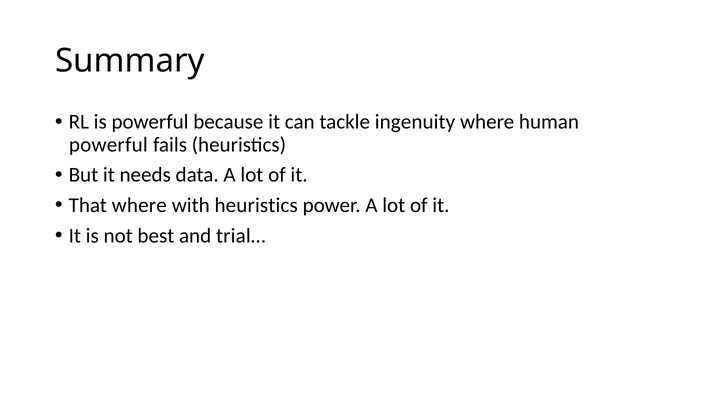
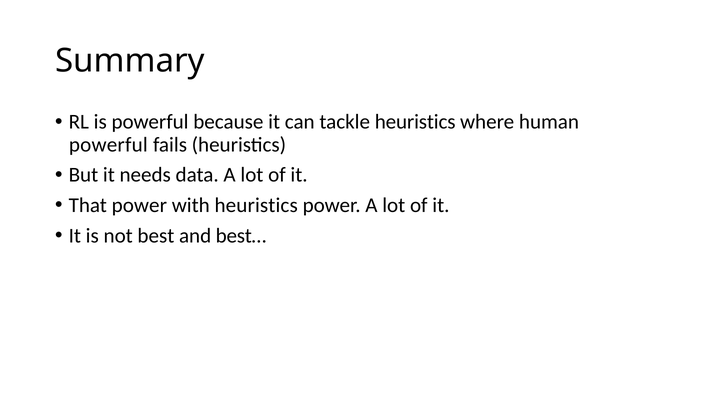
tackle ingenuity: ingenuity -> heuristics (415, 122)
That where: where -> power (139, 206)
trial…: trial… -> best… (241, 236)
